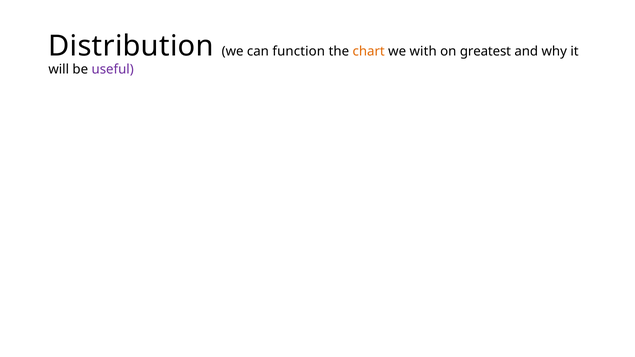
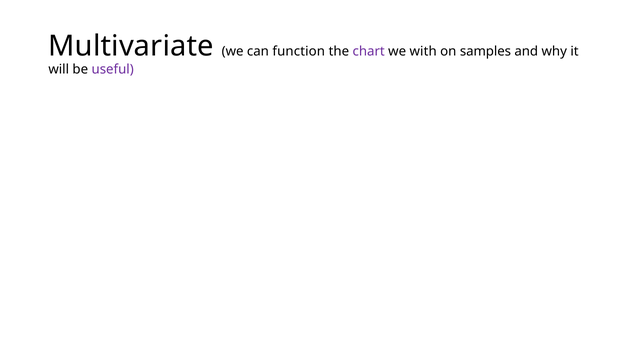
Distribution: Distribution -> Multivariate (131, 46)
chart colour: orange -> purple (369, 51)
greatest: greatest -> samples (485, 51)
